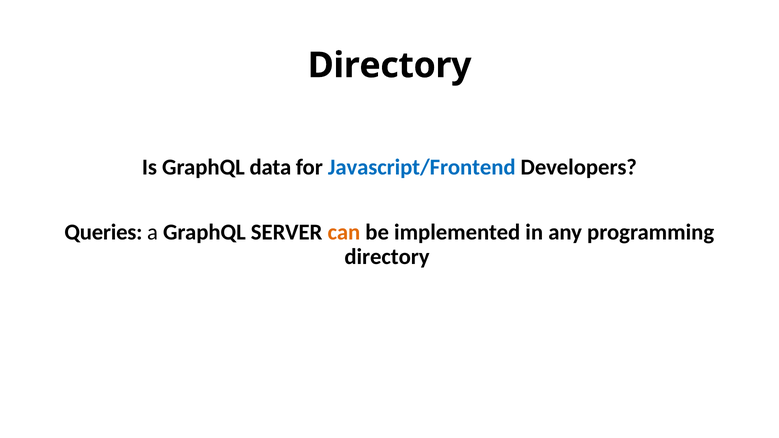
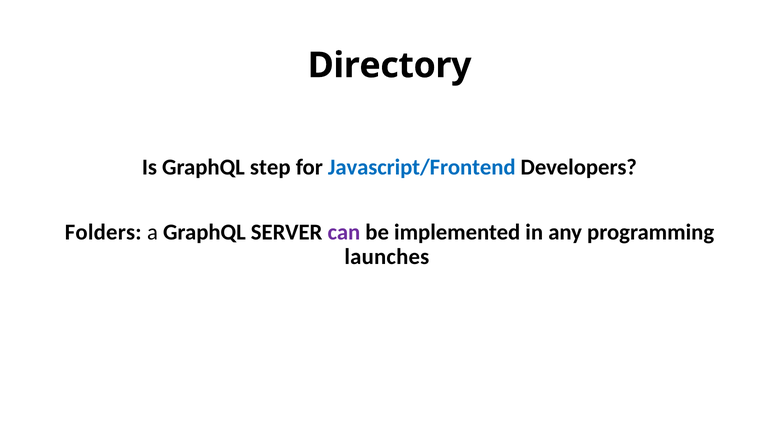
data: data -> step (270, 167)
Queries: Queries -> Folders (103, 232)
can colour: orange -> purple (344, 232)
directory: directory -> launches (387, 257)
